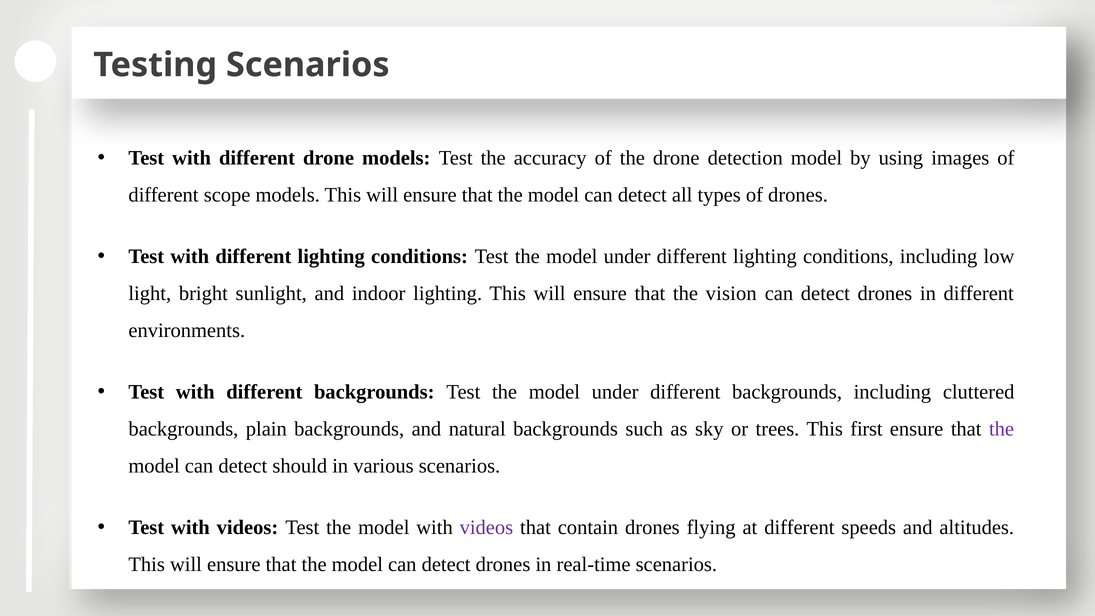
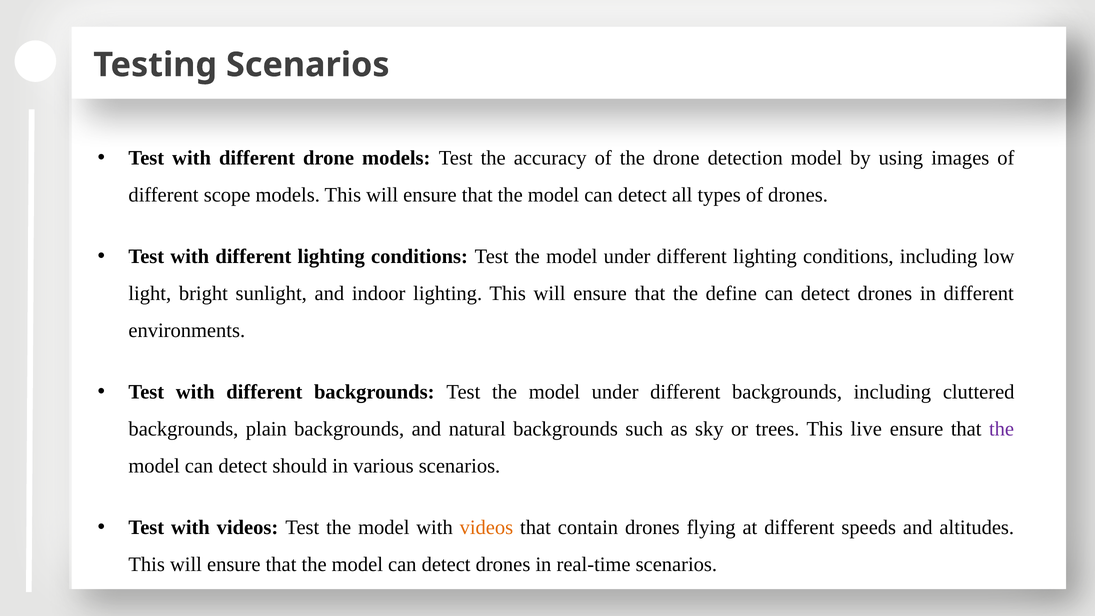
vision: vision -> define (731, 294)
first: first -> live (866, 429)
videos colour: purple -> orange (486, 528)
